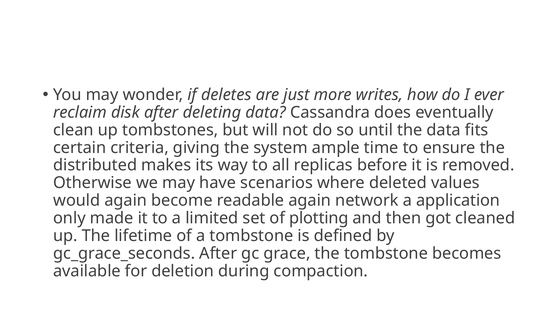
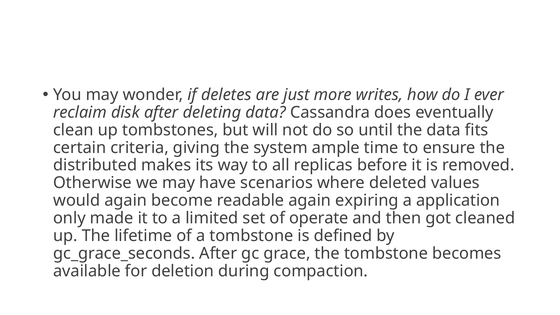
network: network -> expiring (367, 201)
plotting: plotting -> operate (319, 218)
